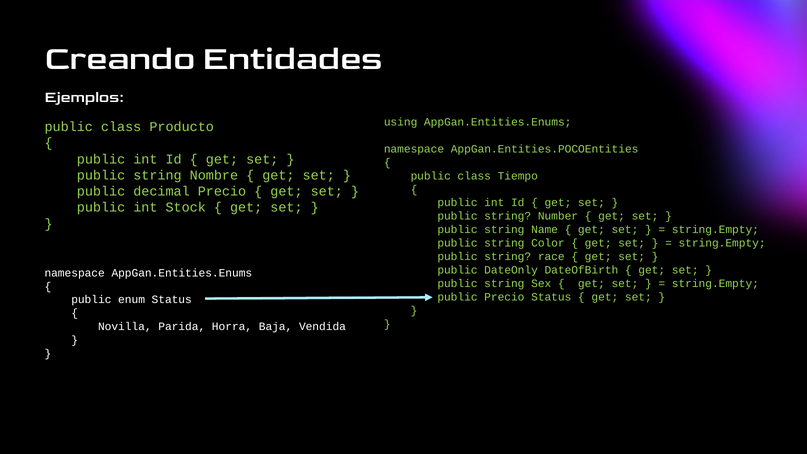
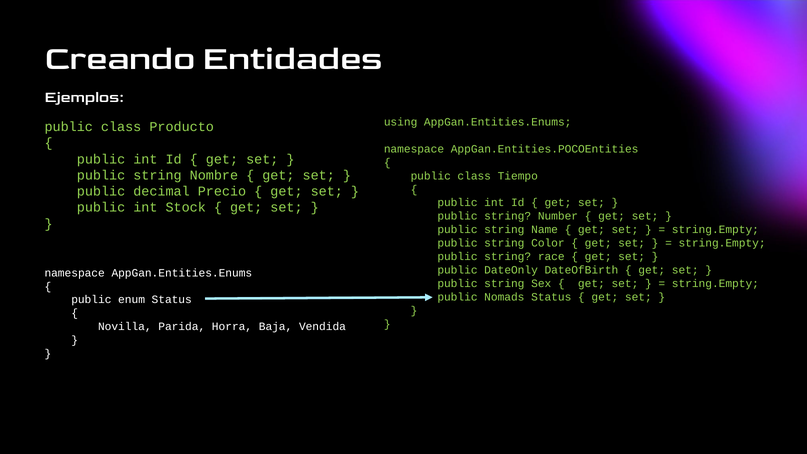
public Precio: Precio -> Nomads (504, 297)
